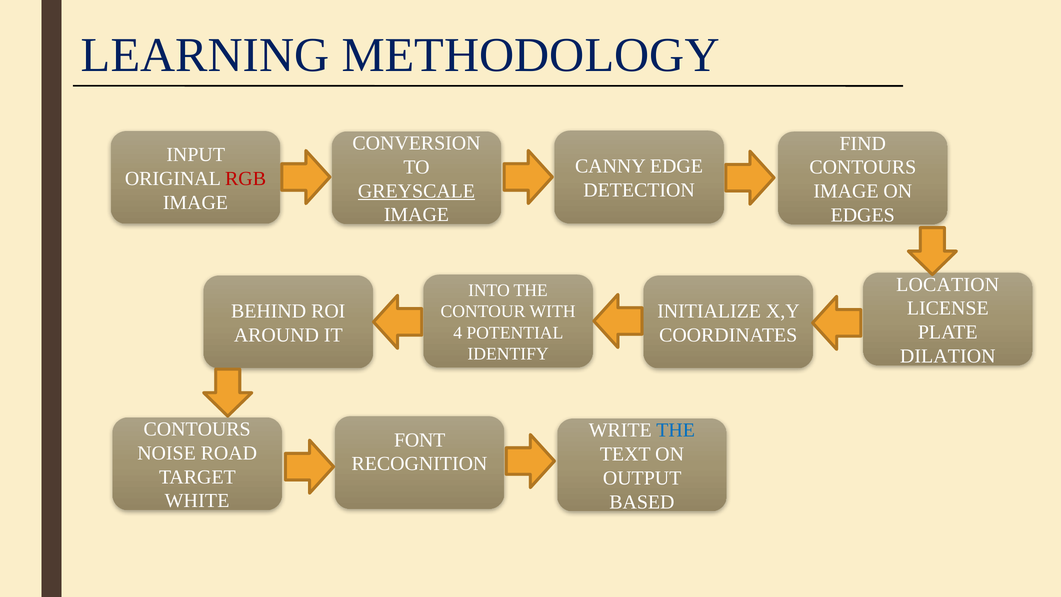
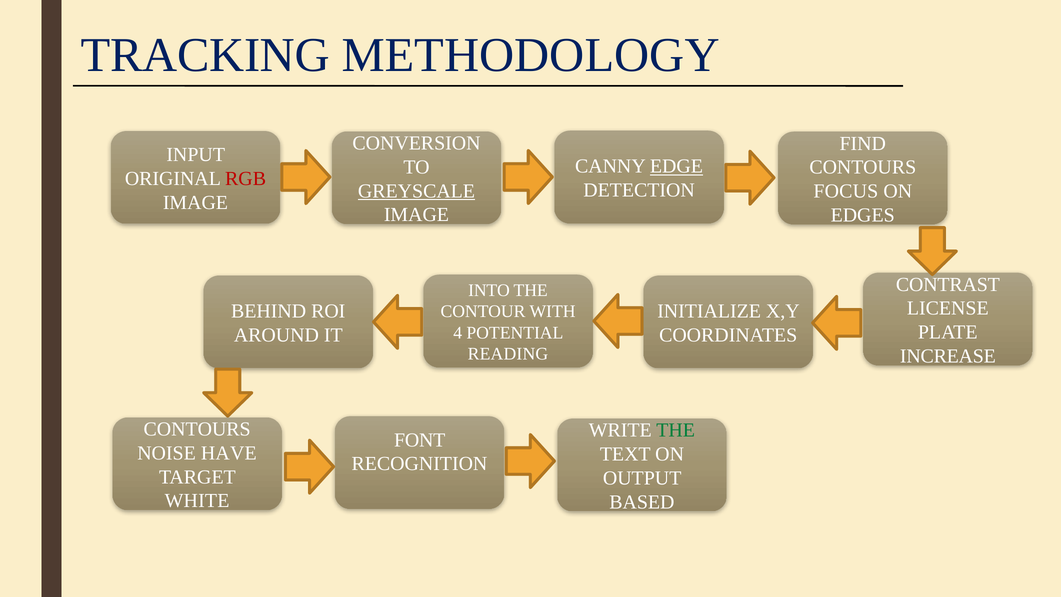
LEARNING: LEARNING -> TRACKING (205, 55)
EDGE underline: none -> present (676, 166)
IMAGE: IMAGE -> FOCUS (846, 191)
LOCATION: LOCATION -> CONTRAST (948, 284)
IDENTIFY: IDENTIFY -> READING (508, 354)
DILATION: DILATION -> INCREASE (948, 356)
THE colour: blue -> green (676, 430)
ROAD: ROAD -> HAVE (229, 453)
